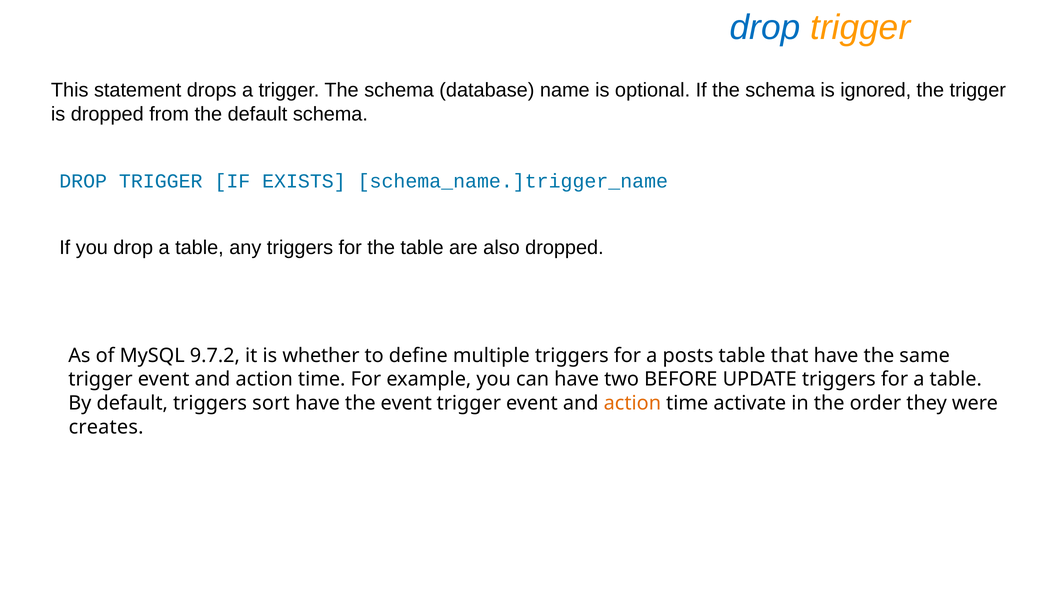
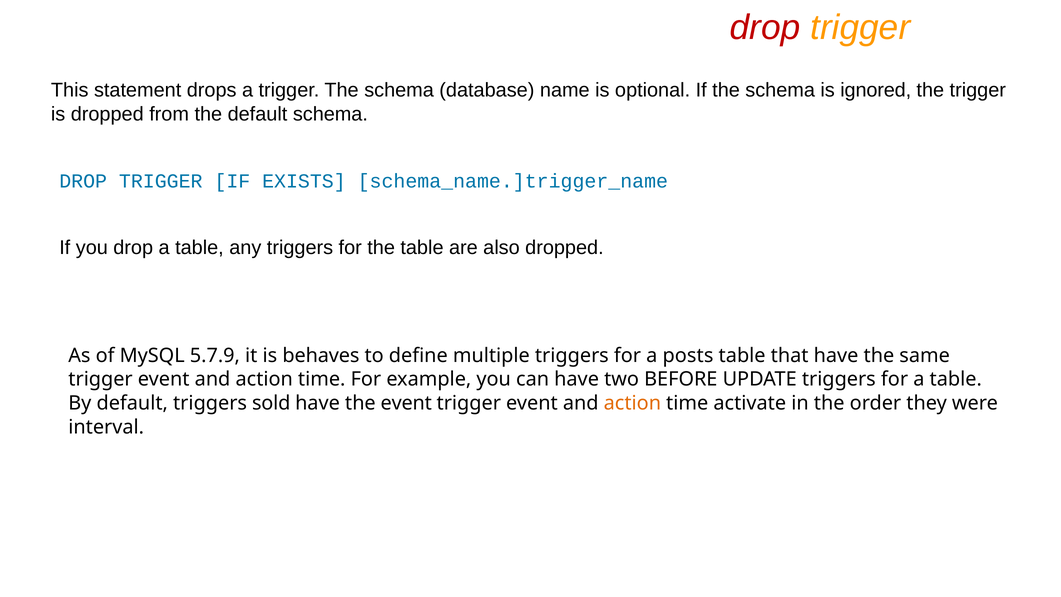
drop colour: blue -> red (765, 28)
9.7.2: 9.7.2 -> 5.7.9 (215, 355)
whether: whether -> behaves (321, 355)
sort: sort -> sold (271, 403)
creates: creates -> interval (106, 427)
